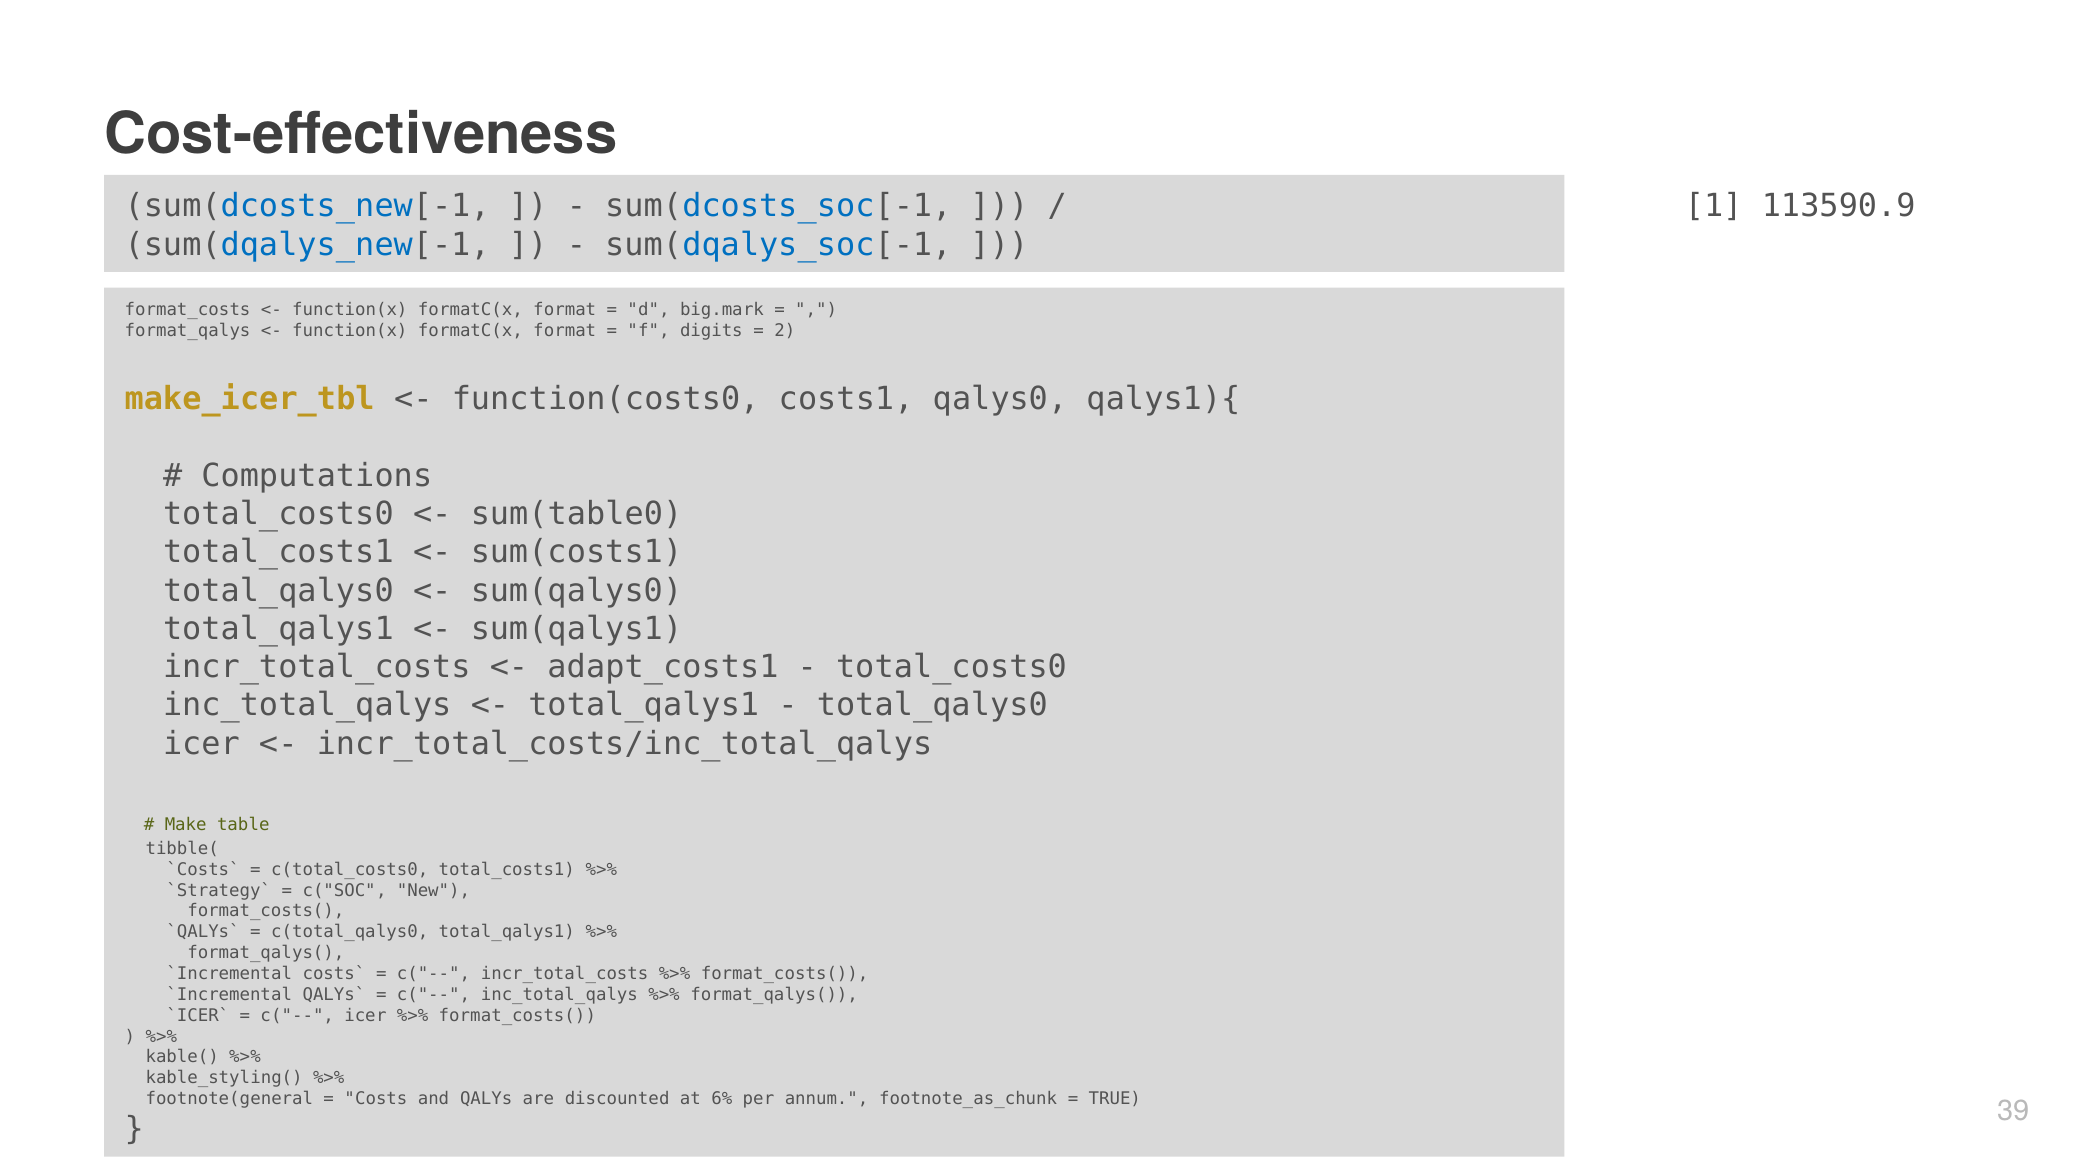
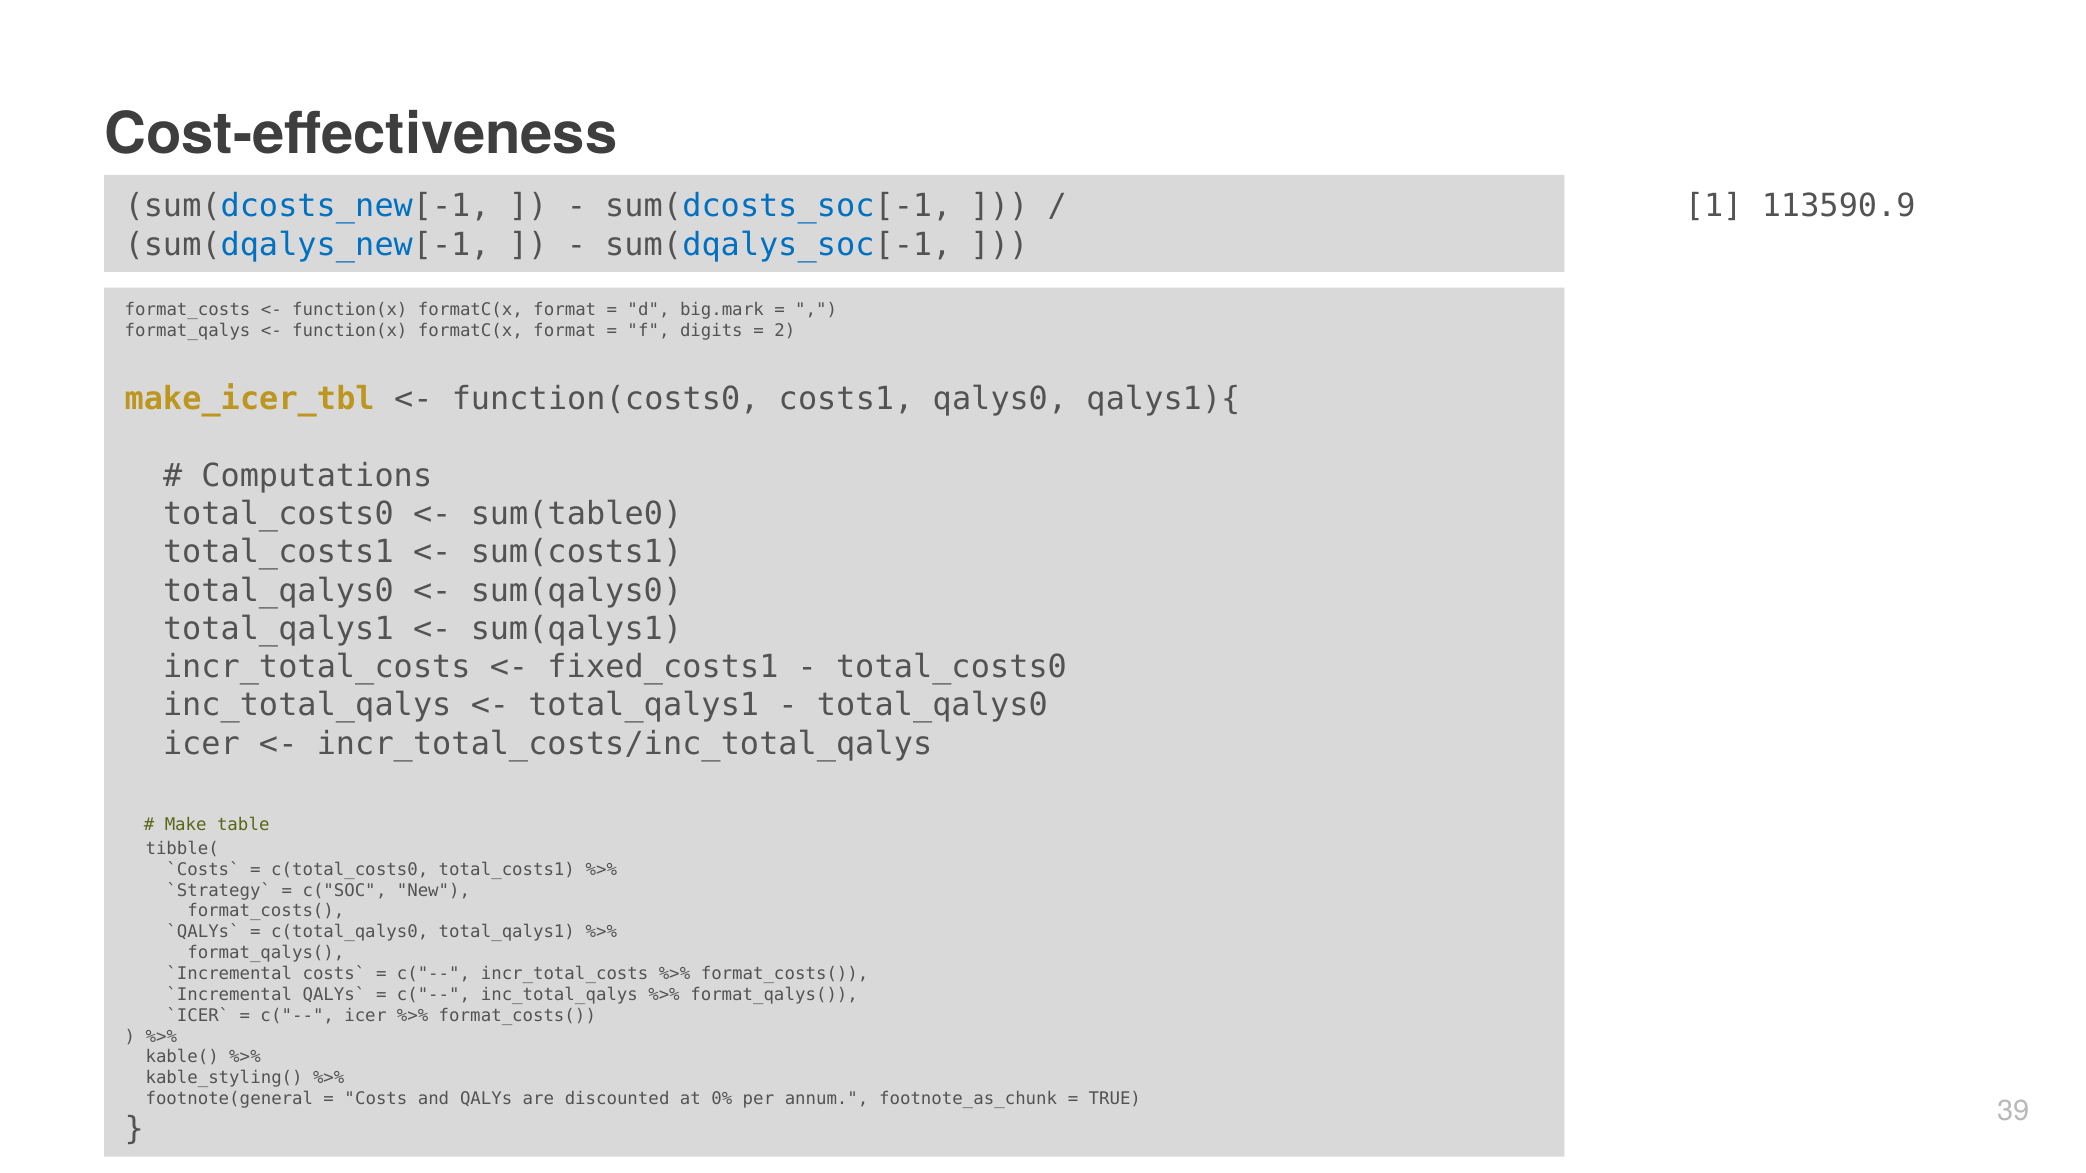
adapt_costs1: adapt_costs1 -> fixed_costs1 (663, 667)
6%: 6% -> 0% (722, 1099)
